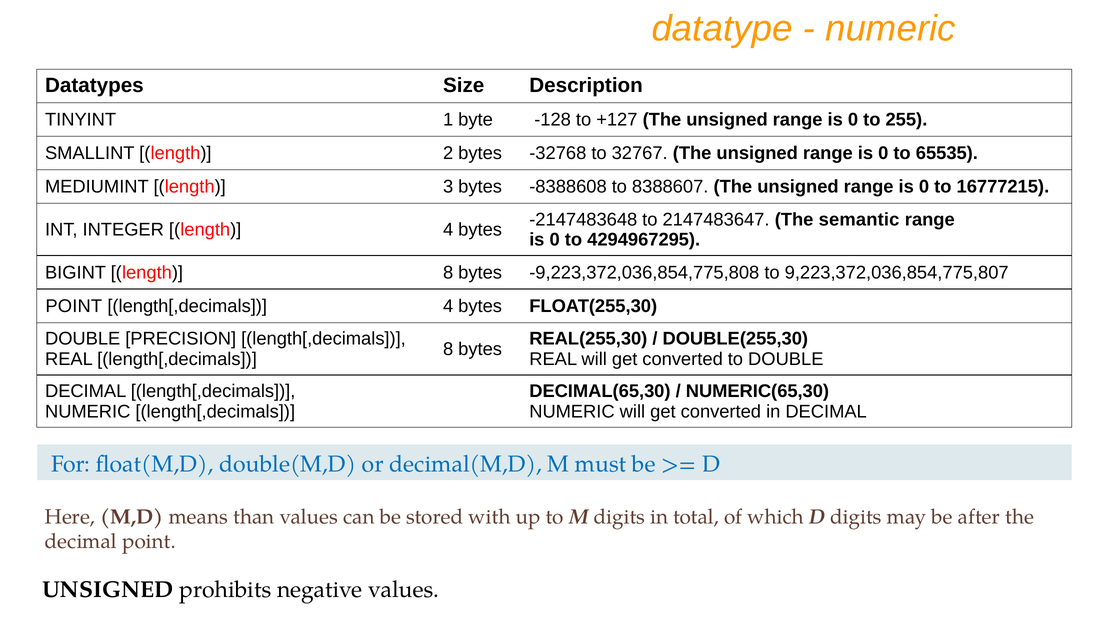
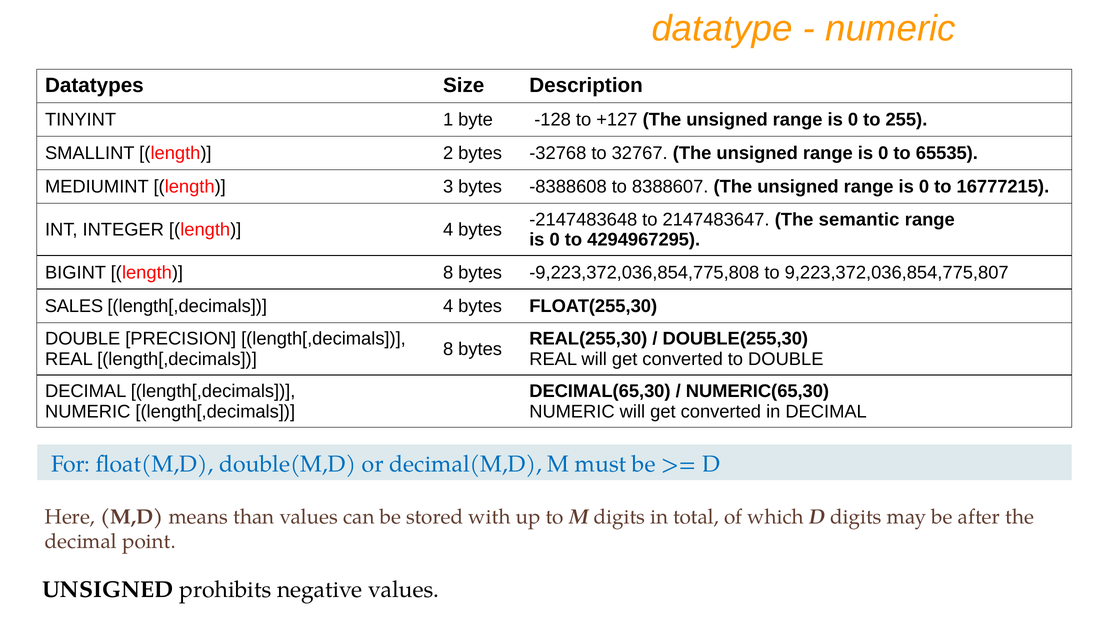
POINT: POINT -> SALES (74, 306)
